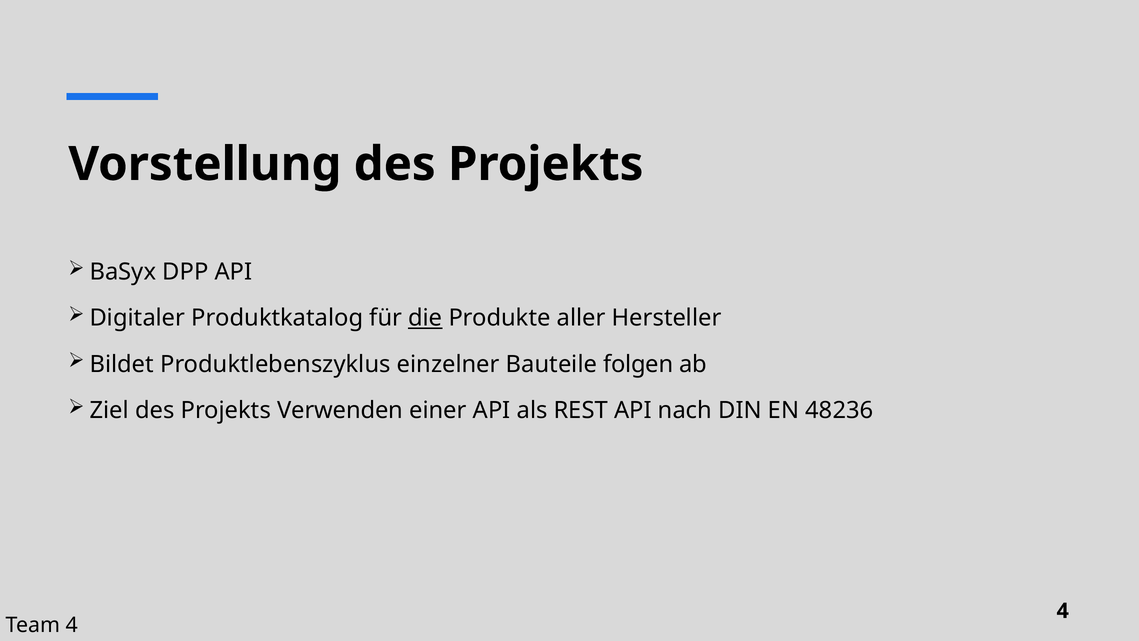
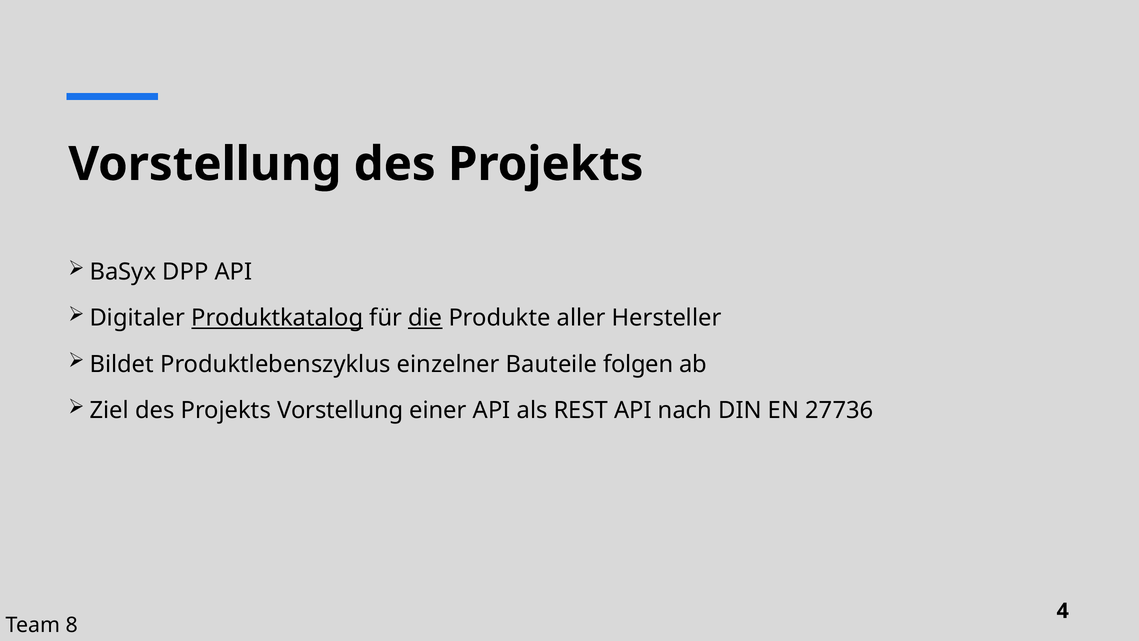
Produktkatalog underline: none -> present (277, 318)
Projekts Verwenden: Verwenden -> Vorstellung (340, 410)
48236: 48236 -> 27736 (839, 410)
Team 4: 4 -> 8 (72, 625)
